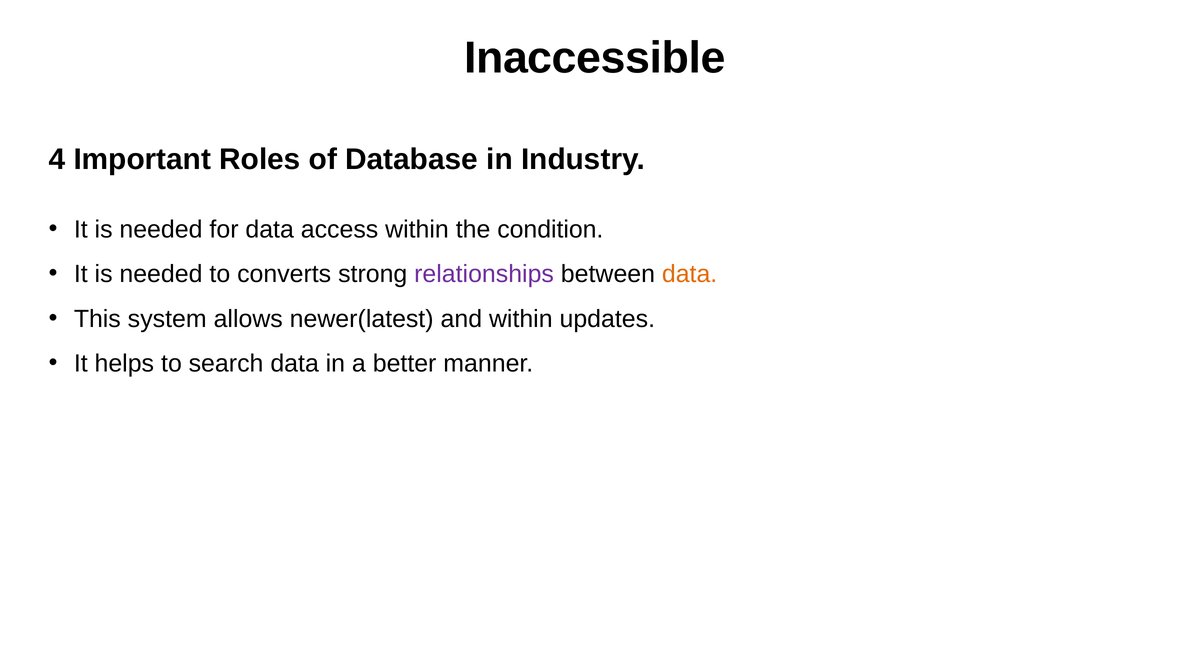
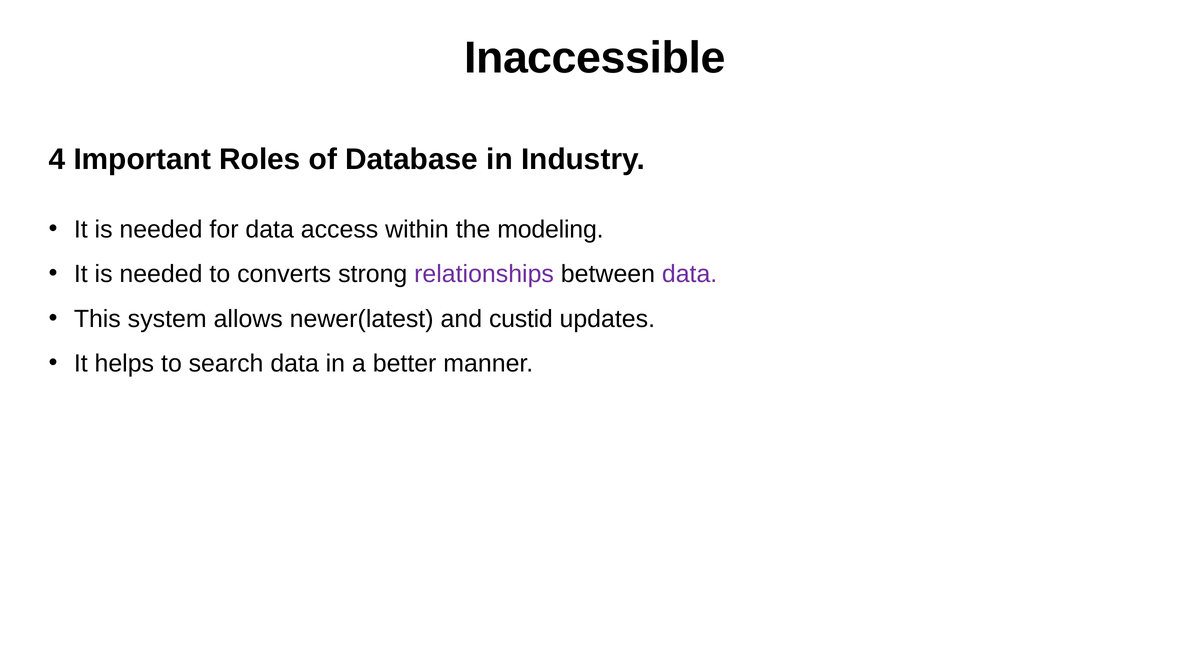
condition: condition -> modeling (550, 230)
data colour: orange -> purple (690, 274)
and within: within -> custid (521, 319)
